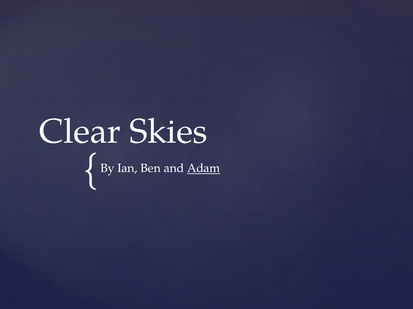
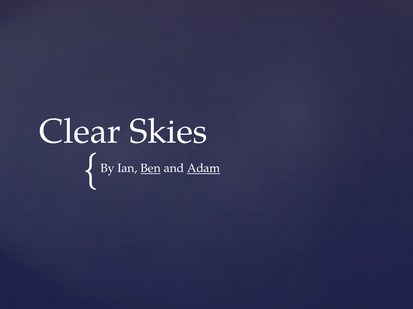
Ben underline: none -> present (151, 169)
